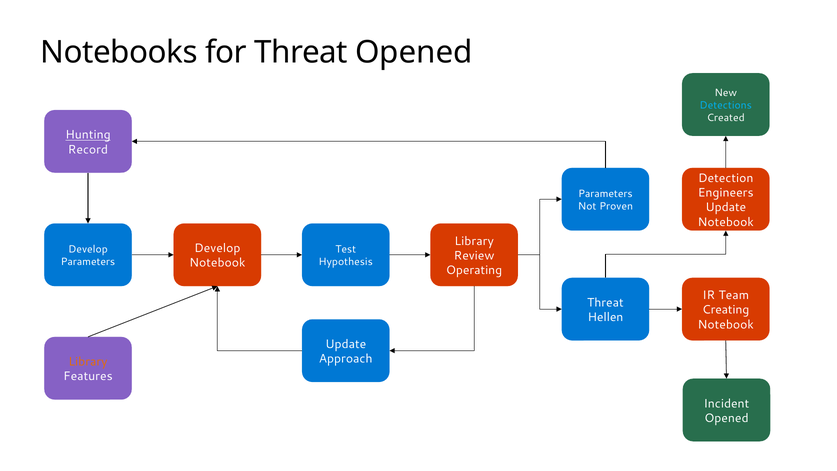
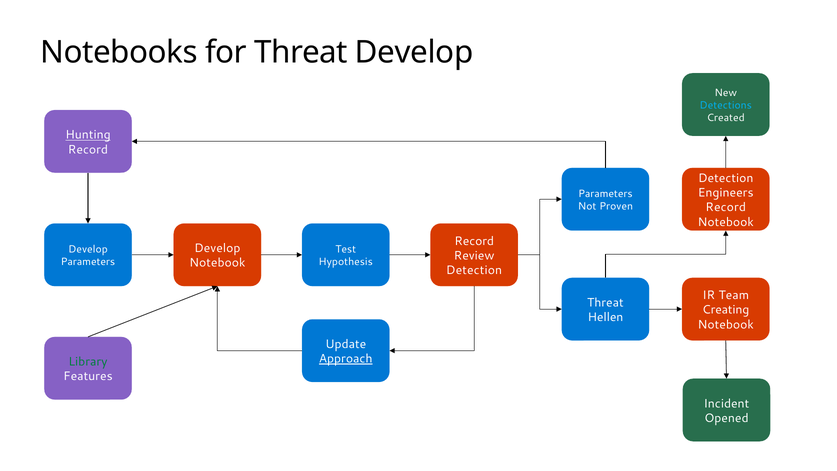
Threat Opened: Opened -> Develop (414, 52)
Update: Update -> Record (726, 207)
Library: Library -> Record (474, 241)
Operating: Operating -> Detection (474, 270)
Approach underline: none -> present (346, 359)
Library colour: orange -> green (88, 362)
